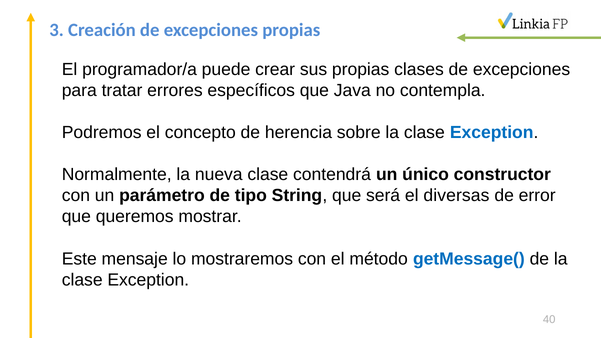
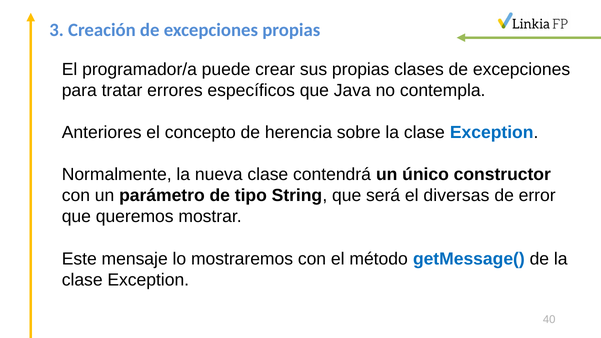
Podremos: Podremos -> Anteriores (102, 133)
